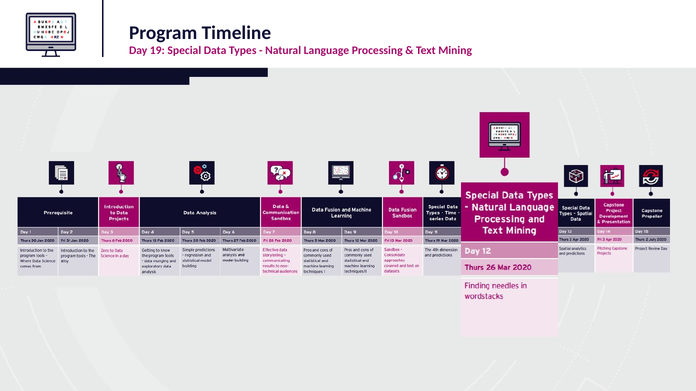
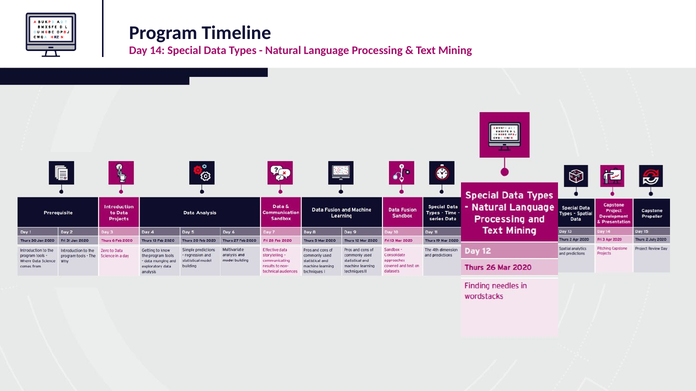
19: 19 -> 14 (157, 51)
